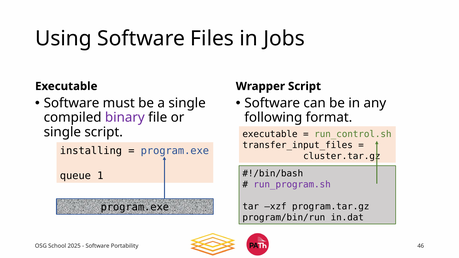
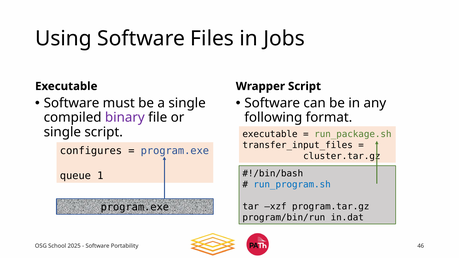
run_control.sh: run_control.sh -> run_package.sh (353, 134)
installing: installing -> configures (91, 151)
run_program.sh colour: purple -> blue (292, 185)
